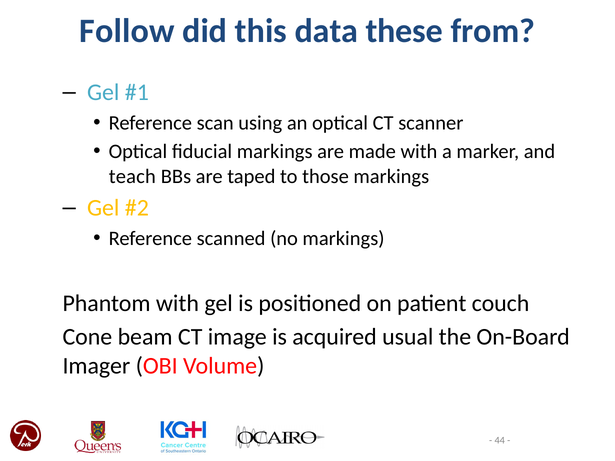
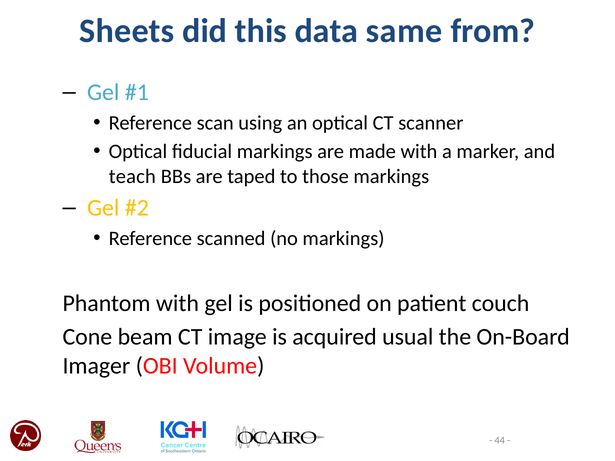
Follow: Follow -> Sheets (127, 31)
these: these -> same (404, 31)
